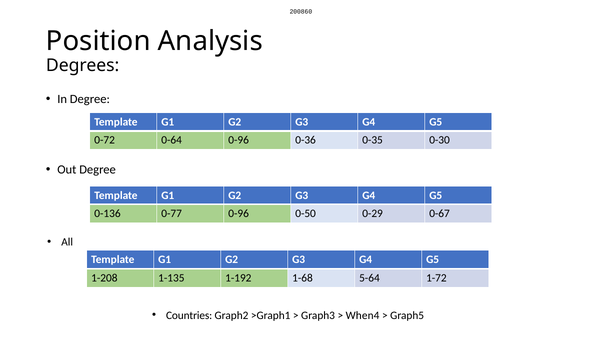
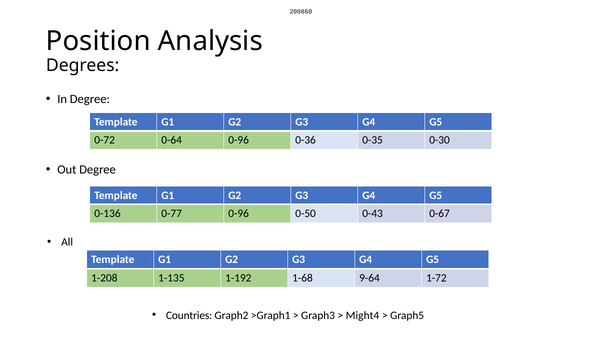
0-29: 0-29 -> 0-43 (373, 214)
5-64: 5-64 -> 9-64 (369, 278)
When4: When4 -> Might4 (363, 315)
